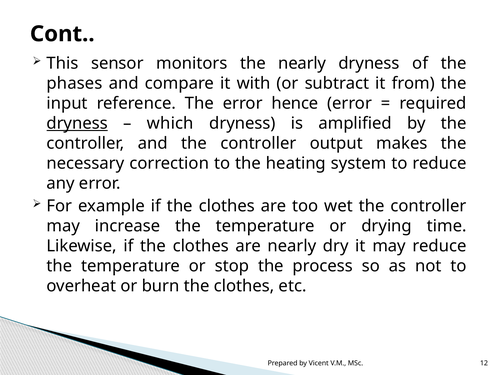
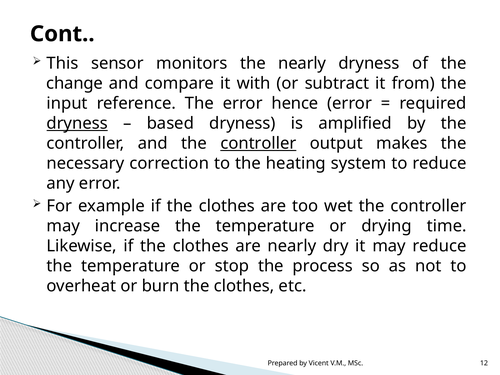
phases: phases -> change (75, 83)
which: which -> based (170, 123)
controller underline: none -> present (258, 143)
